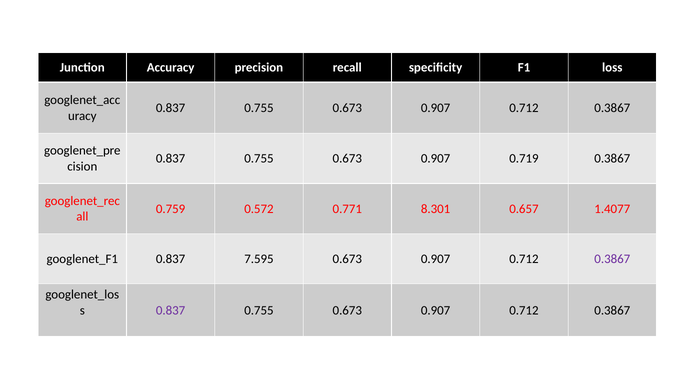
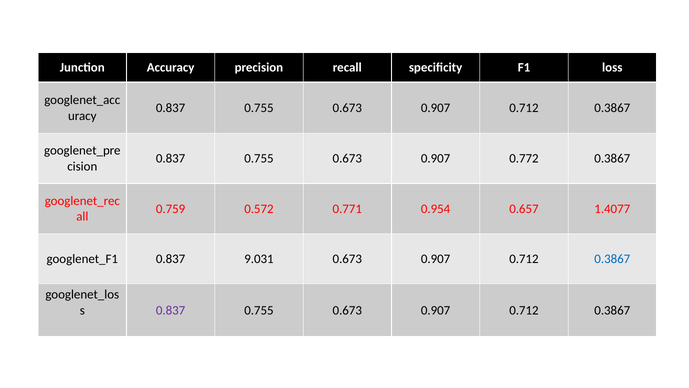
0.719: 0.719 -> 0.772 (524, 158)
8.301: 8.301 -> 0.954 (436, 209)
7.595: 7.595 -> 9.031 (259, 259)
0.3867 colour: purple -> blue (612, 259)
